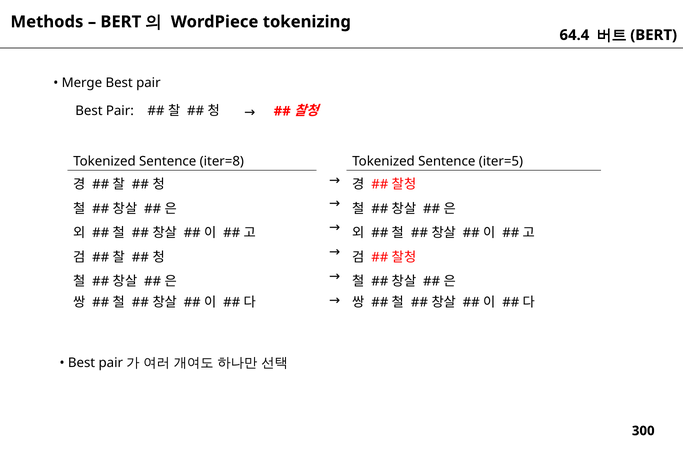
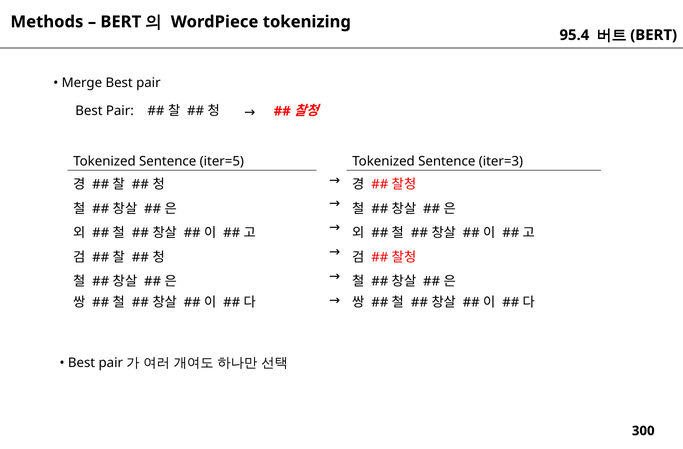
64.4: 64.4 -> 95.4 (574, 35)
iter=8: iter=8 -> iter=5 (222, 161)
iter=5: iter=5 -> iter=3 (501, 161)
